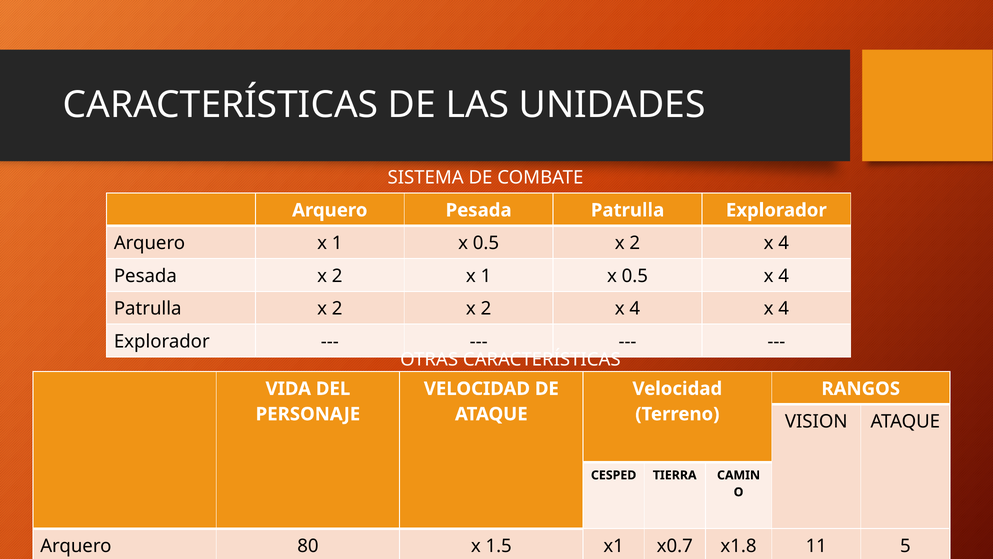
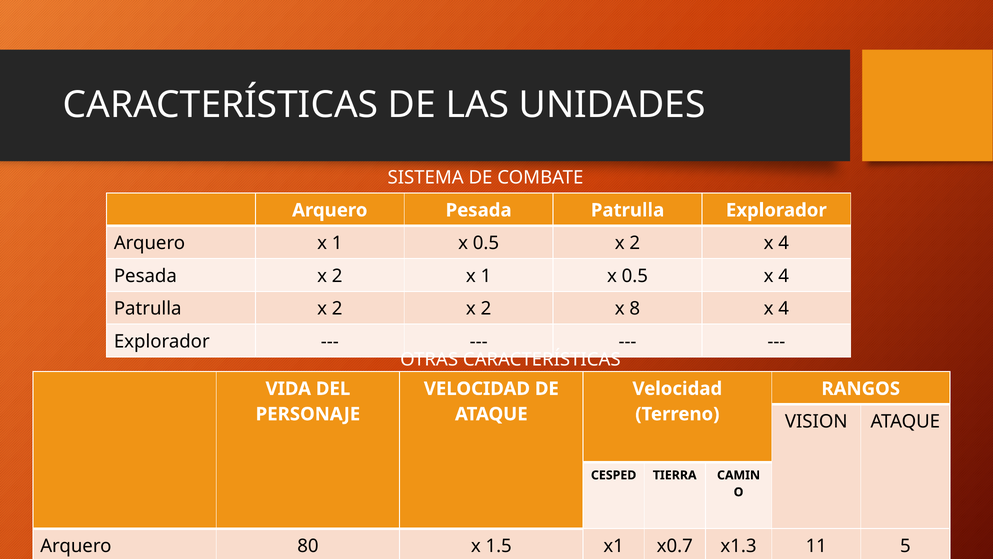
4: 4 -> 8 (635, 309)
x1.8: x1.8 -> x1.3 (739, 546)
